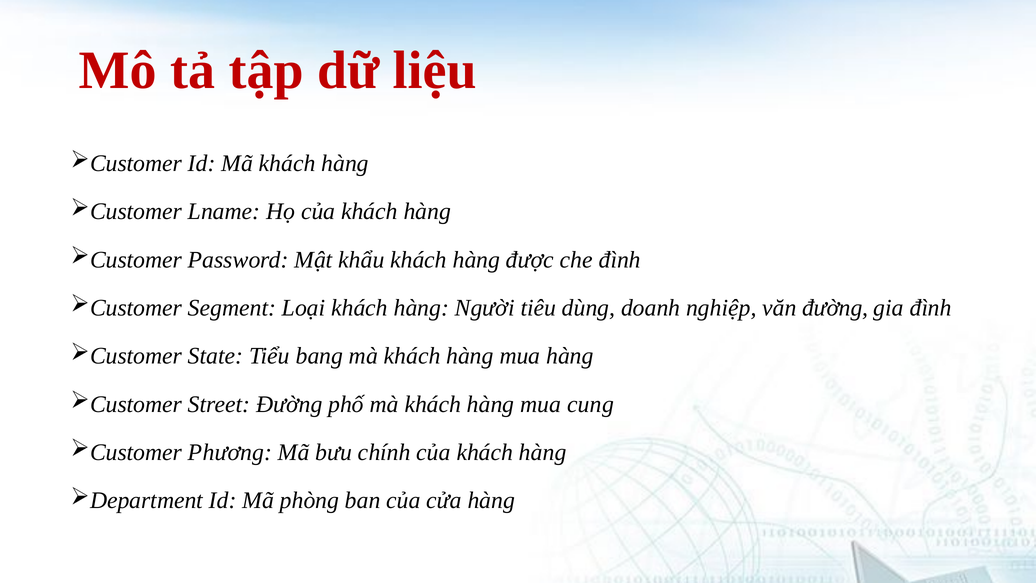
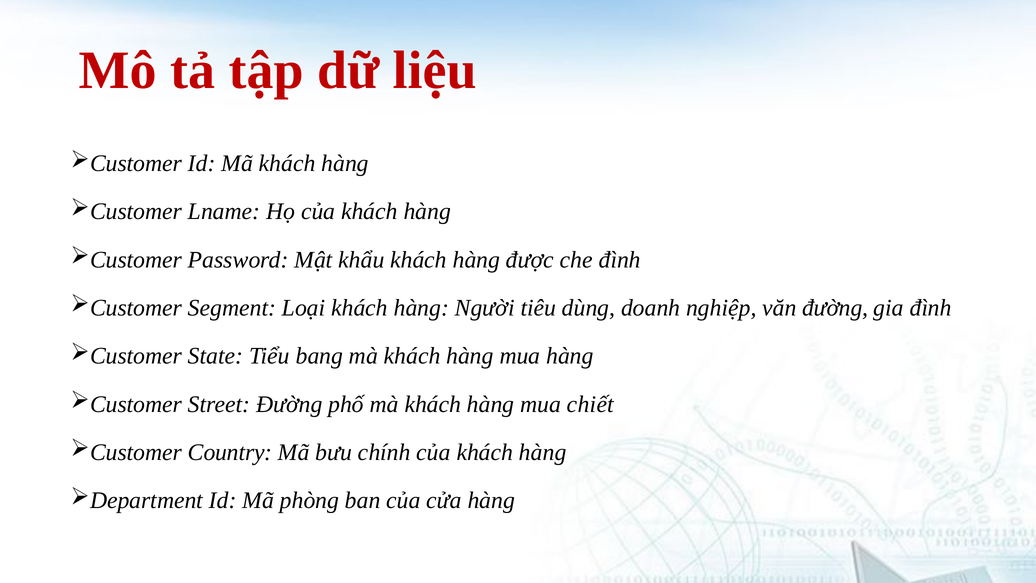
cung: cung -> chiết (590, 404)
Phương: Phương -> Country (230, 452)
